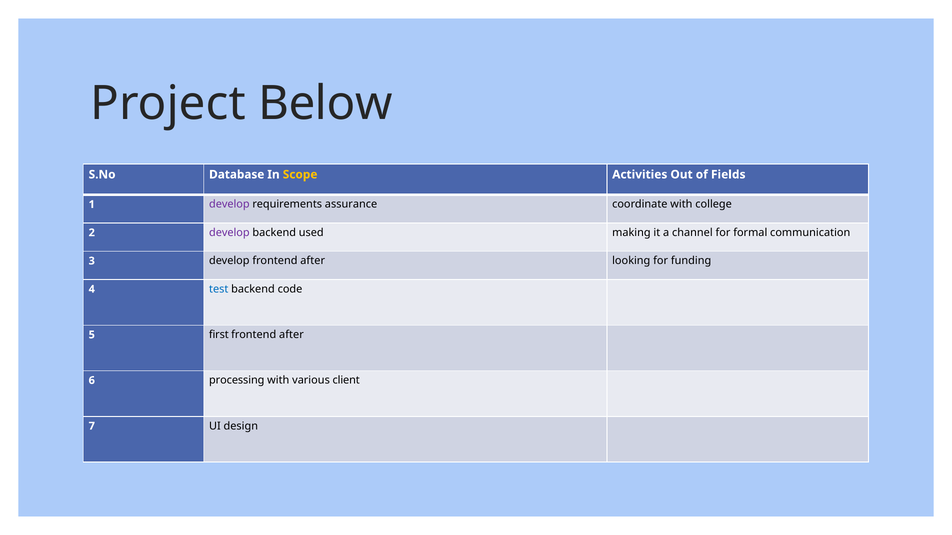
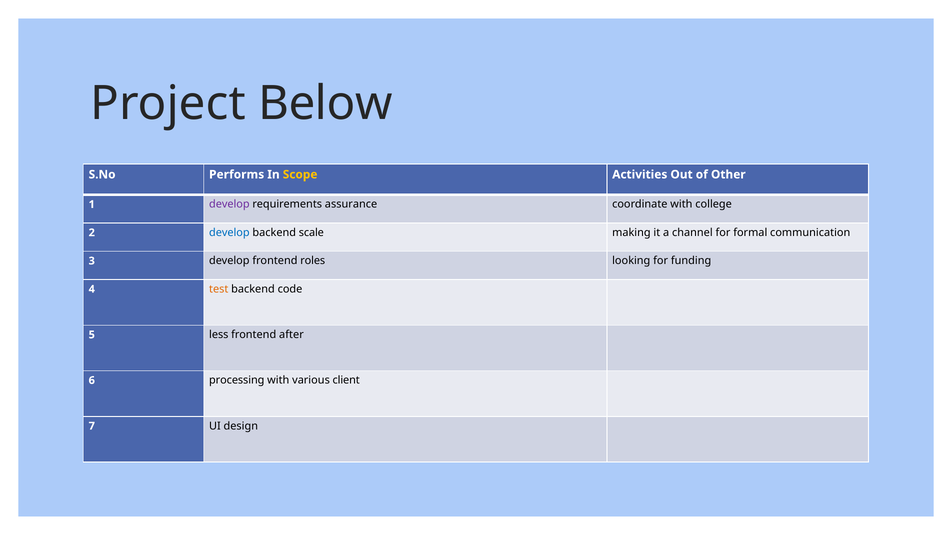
Database: Database -> Performs (237, 175)
Fields: Fields -> Other (728, 175)
develop colour: purple -> blue (229, 233)
used: used -> scale (311, 233)
develop frontend after: after -> roles (313, 261)
test colour: blue -> orange (219, 289)
first: first -> less (219, 335)
